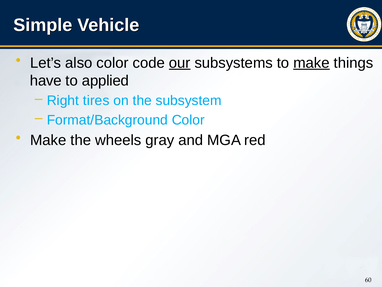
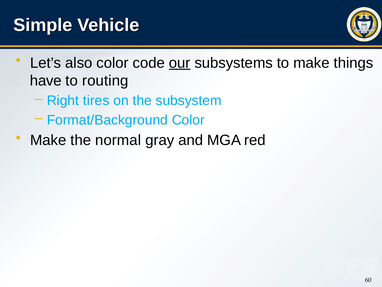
make underline: present -> none (311, 63)
applied: applied -> routing (105, 81)
wheels: wheels -> normal (118, 140)
